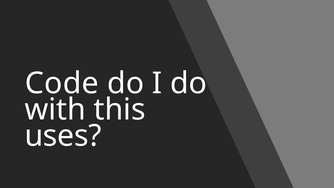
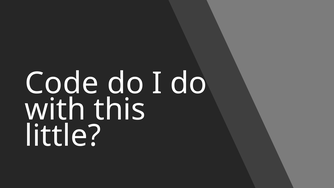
uses: uses -> little (63, 136)
